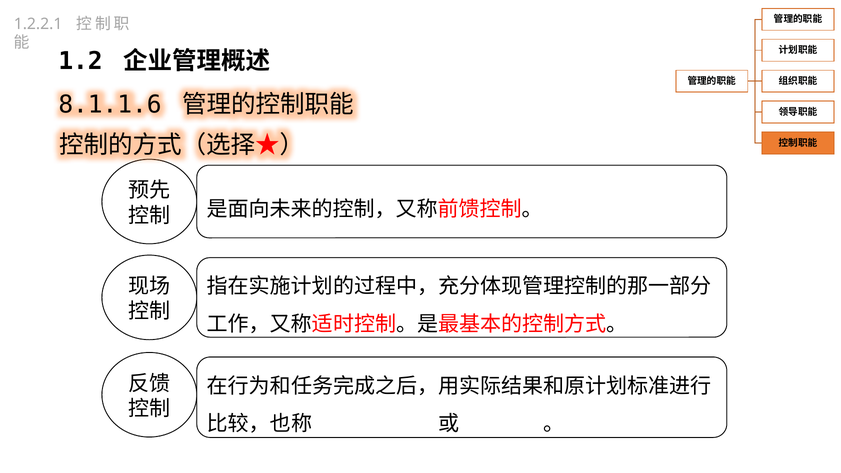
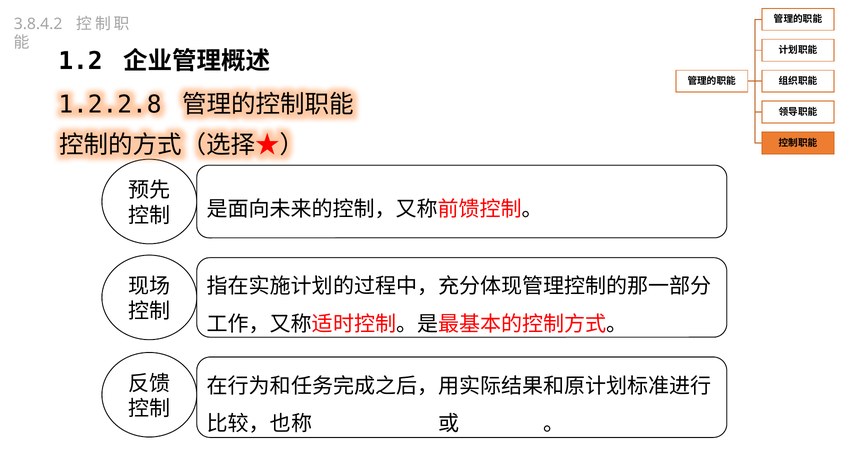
1.2.2.1: 1.2.2.1 -> 3.8.4.2 (38, 24)
8.1.1.6: 8.1.1.6 -> 1.2.2.8 (110, 105)
